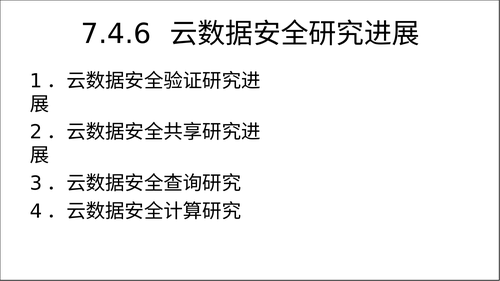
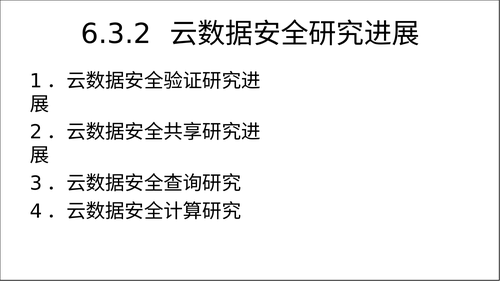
7.4.6: 7.4.6 -> 6.3.2 (116, 34)
